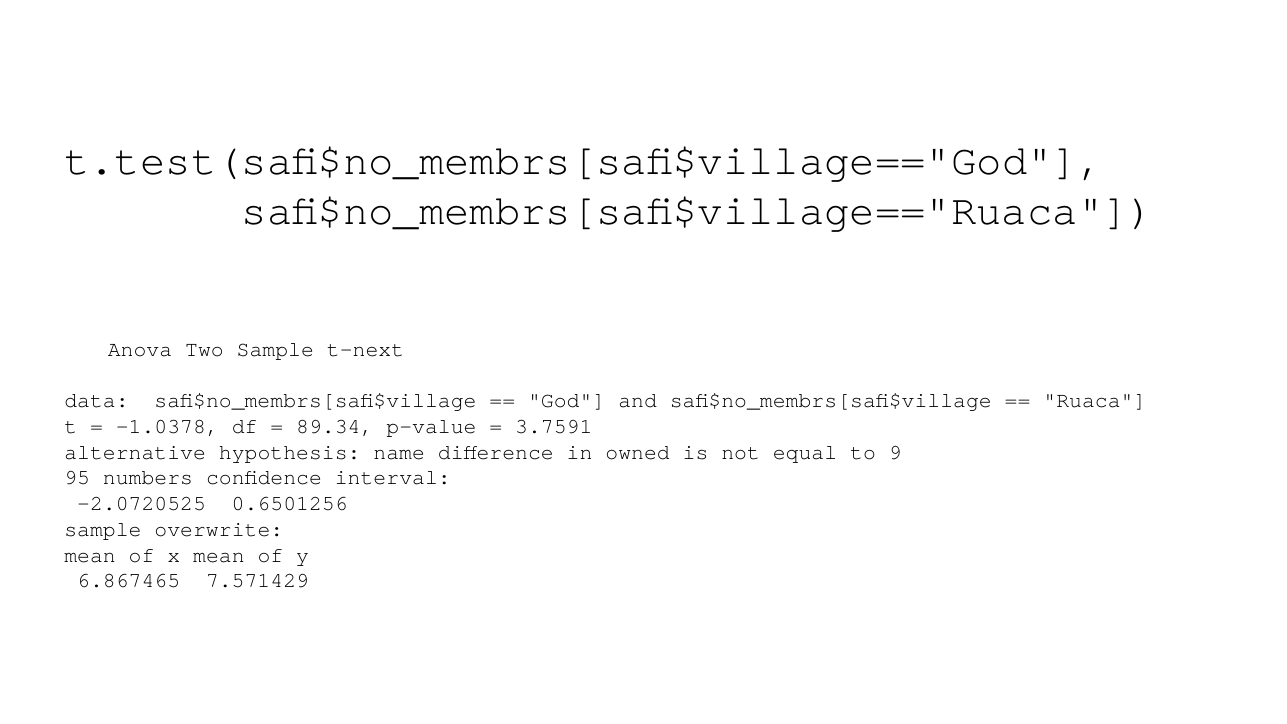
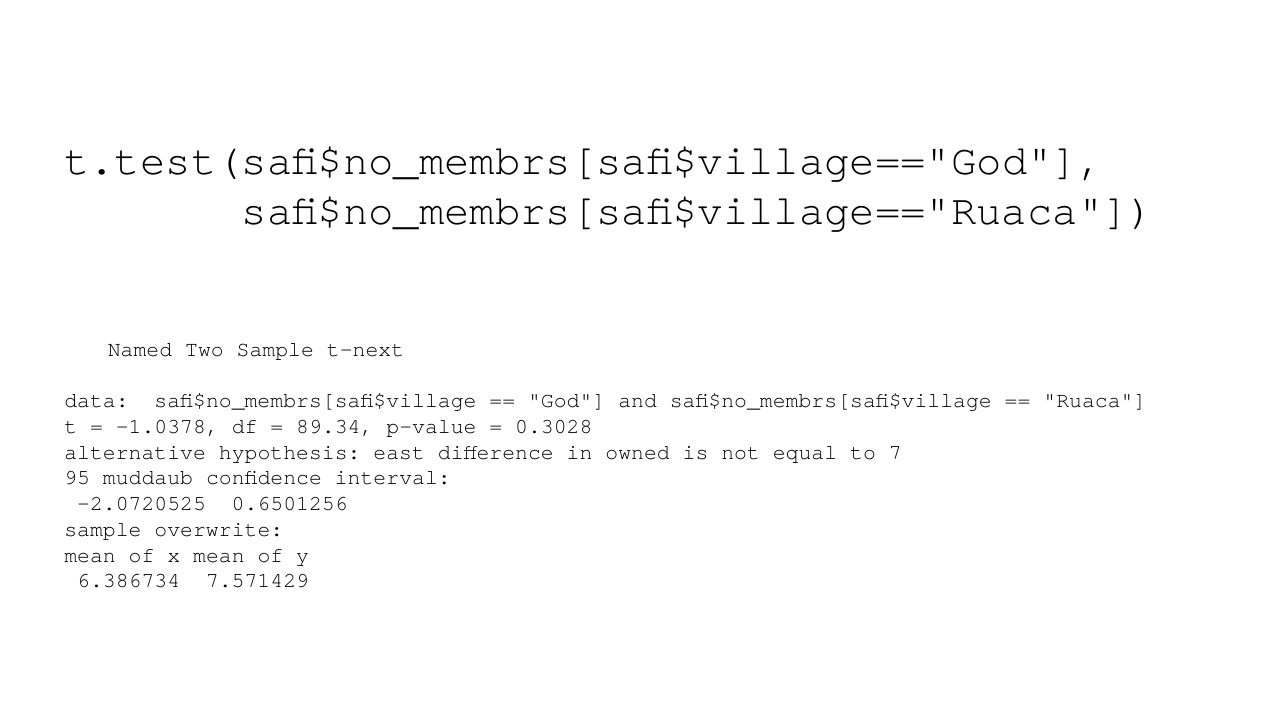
Anova: Anova -> Named (140, 349)
3.7591: 3.7591 -> 0.3028 (554, 426)
name: name -> east (399, 452)
9: 9 -> 7 (895, 452)
numbers: numbers -> muddaub (148, 478)
6.867465: 6.867465 -> 6.386734 (129, 581)
